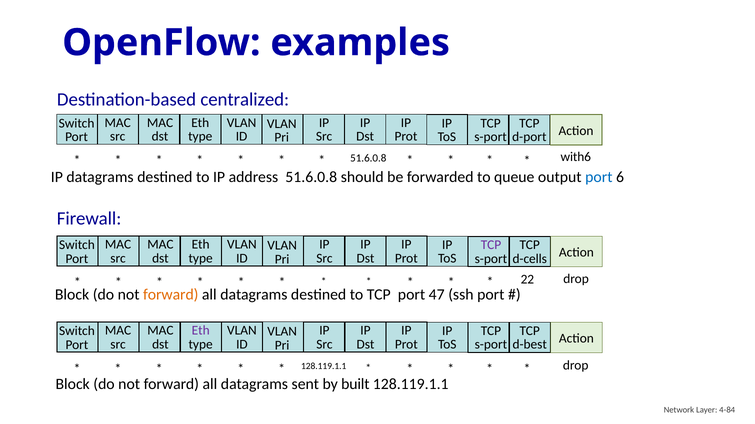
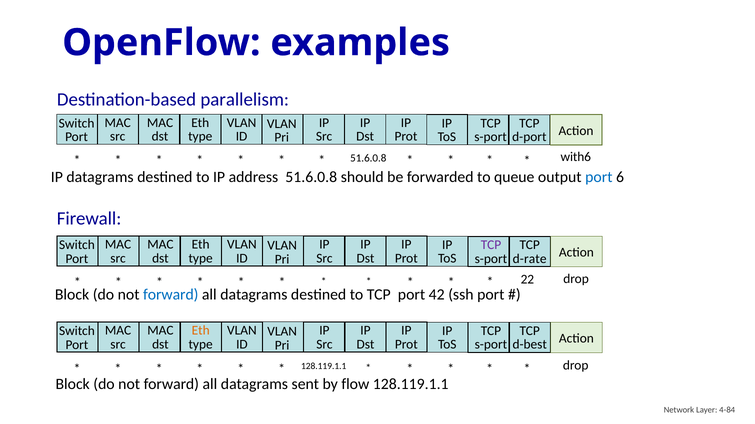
centralized: centralized -> parallelism (245, 100)
d-cells: d-cells -> d-rate (530, 259)
forward colour: orange -> blue (171, 295)
47: 47 -> 42 (437, 295)
Eth colour: purple -> orange (201, 331)
built: built -> flow (355, 385)
